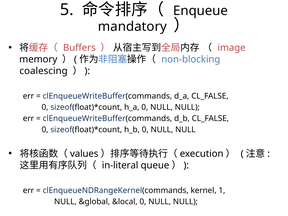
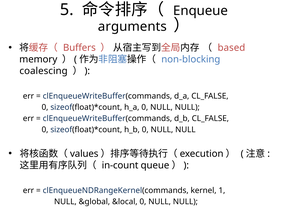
mandatory: mandatory -> arguments (132, 27)
image: image -> based (231, 48)
in-literal: in-literal -> in-count (120, 165)
